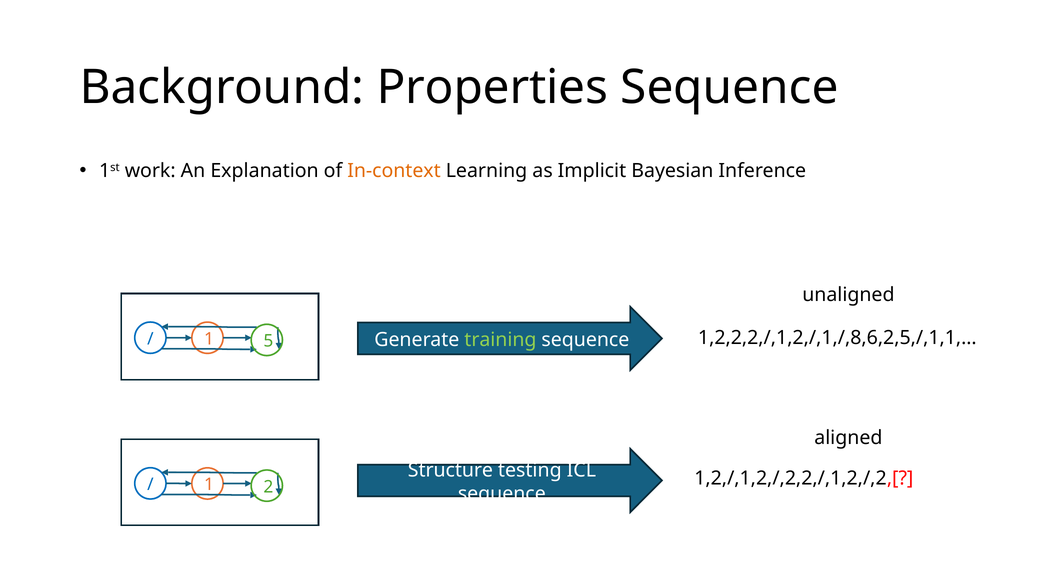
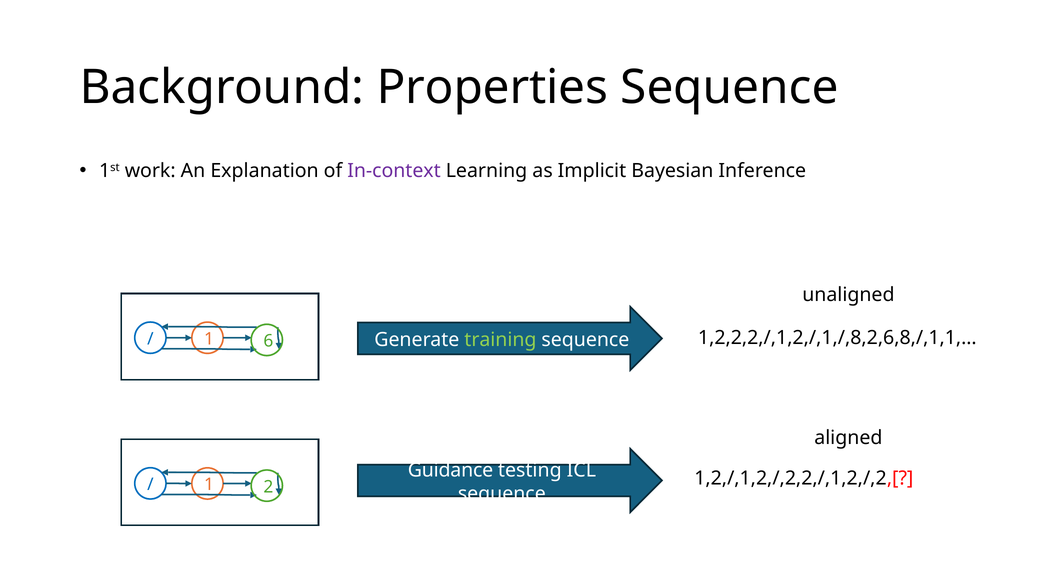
In-context colour: orange -> purple (394, 171)
1,2,2,2,/,1,2,/,1,/,8,6,2,5,/,1,1,…: 1,2,2,2,/,1,2,/,1,/,8,6,2,5,/,1,1,… -> 1,2,2,2,/,1,2,/,1,/,8,2,6,8,/,1,1,… (837, 338)
5: 5 -> 6 (268, 341)
Structure: Structure -> Guidance (451, 470)
